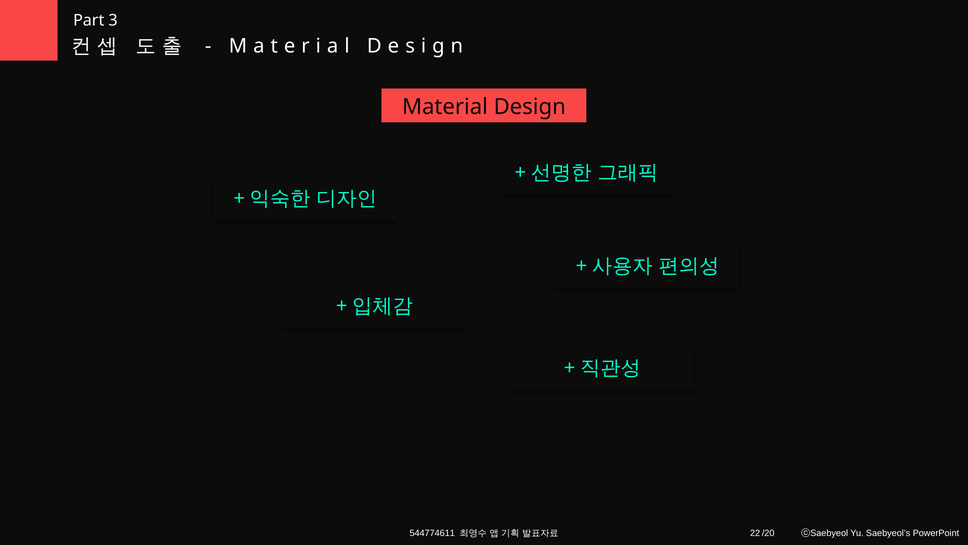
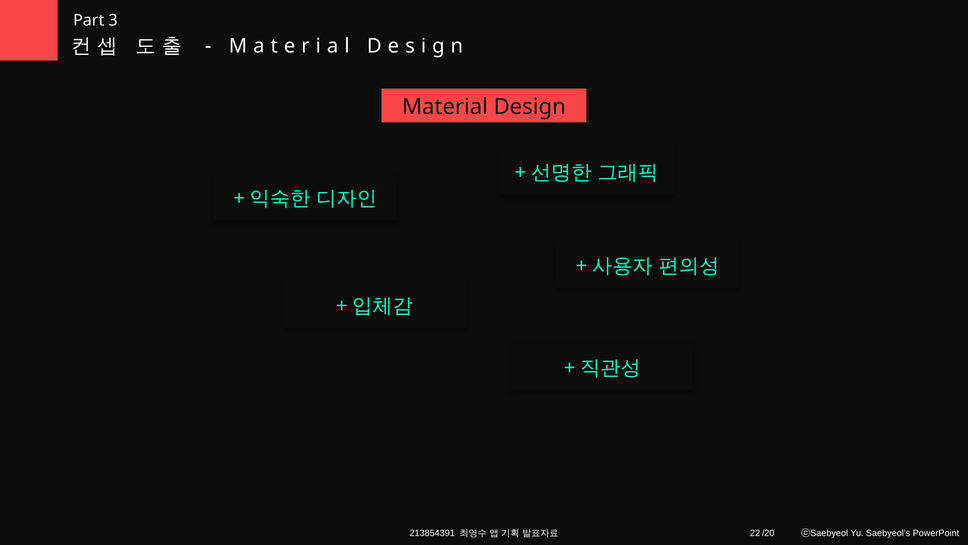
544774611: 544774611 -> 213854391 (432, 533)
